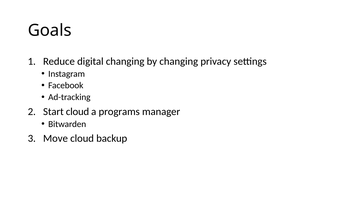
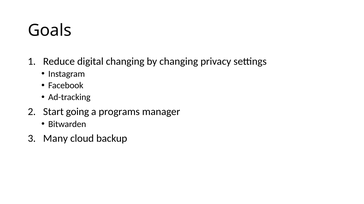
Start cloud: cloud -> going (77, 112)
Move: Move -> Many (55, 139)
